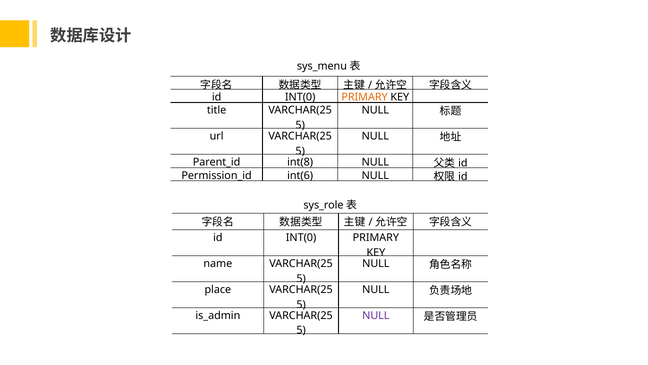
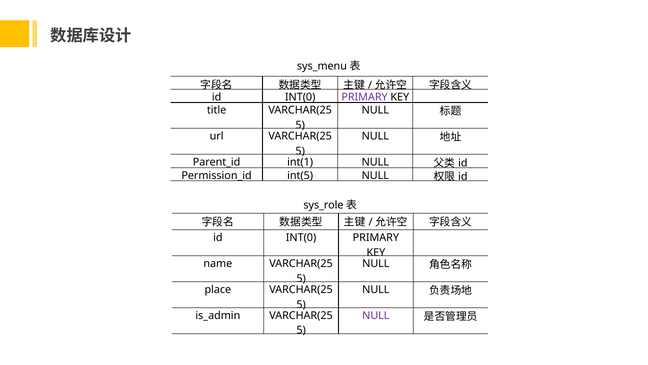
PRIMARY colour: orange -> purple (365, 97)
int(8: int(8 -> int(1 (300, 162)
int(6: int(6 -> int(5 (300, 175)
